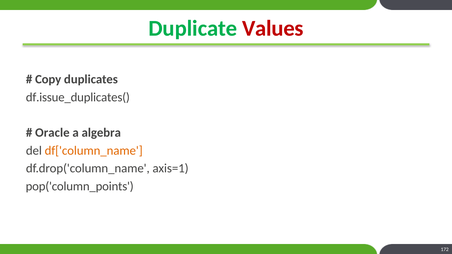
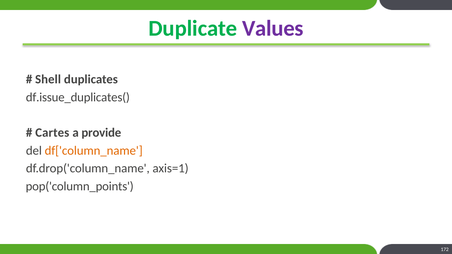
Values colour: red -> purple (273, 28)
Copy: Copy -> Shell (48, 79)
Oracle: Oracle -> Cartes (52, 133)
algebra: algebra -> provide (101, 133)
